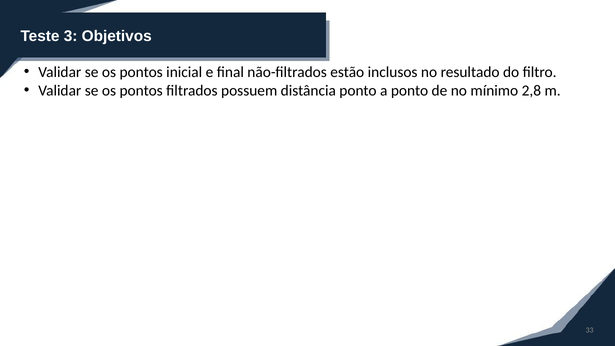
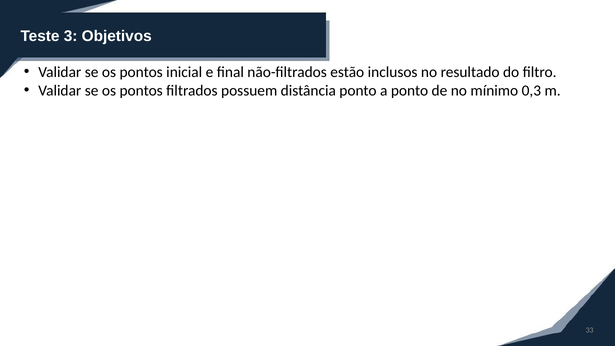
2,8: 2,8 -> 0,3 (531, 90)
